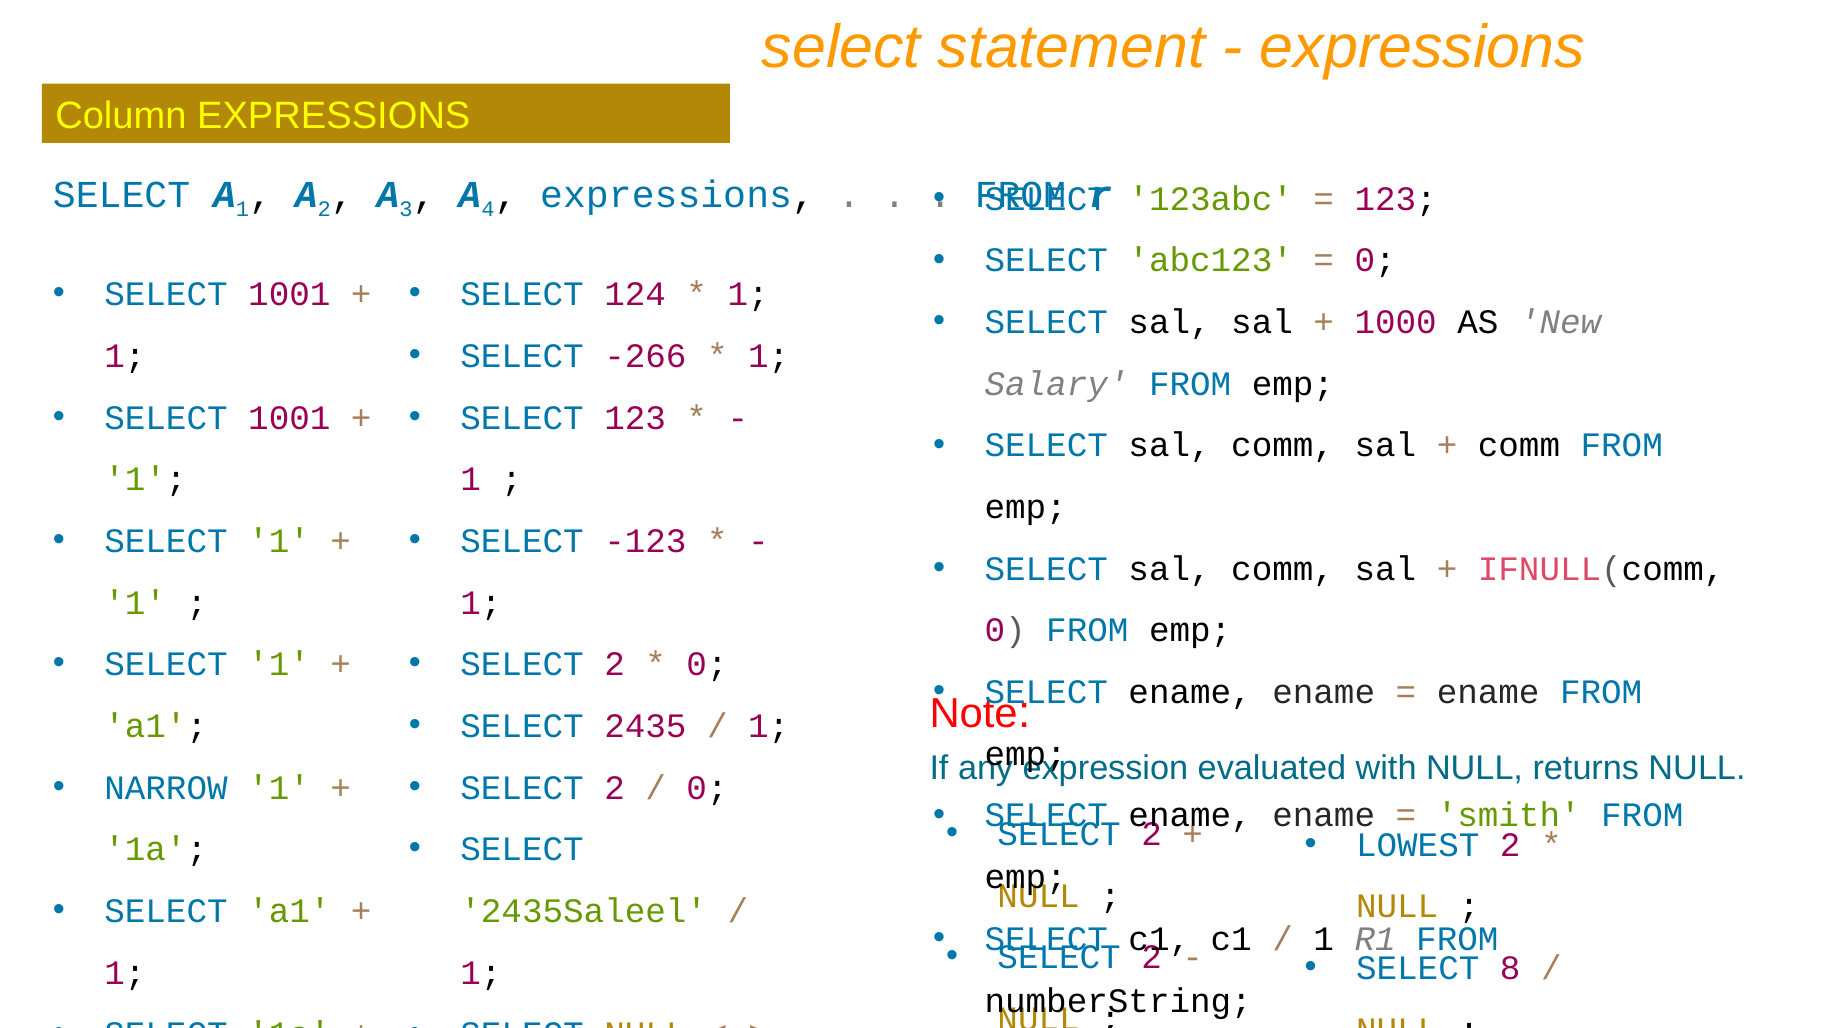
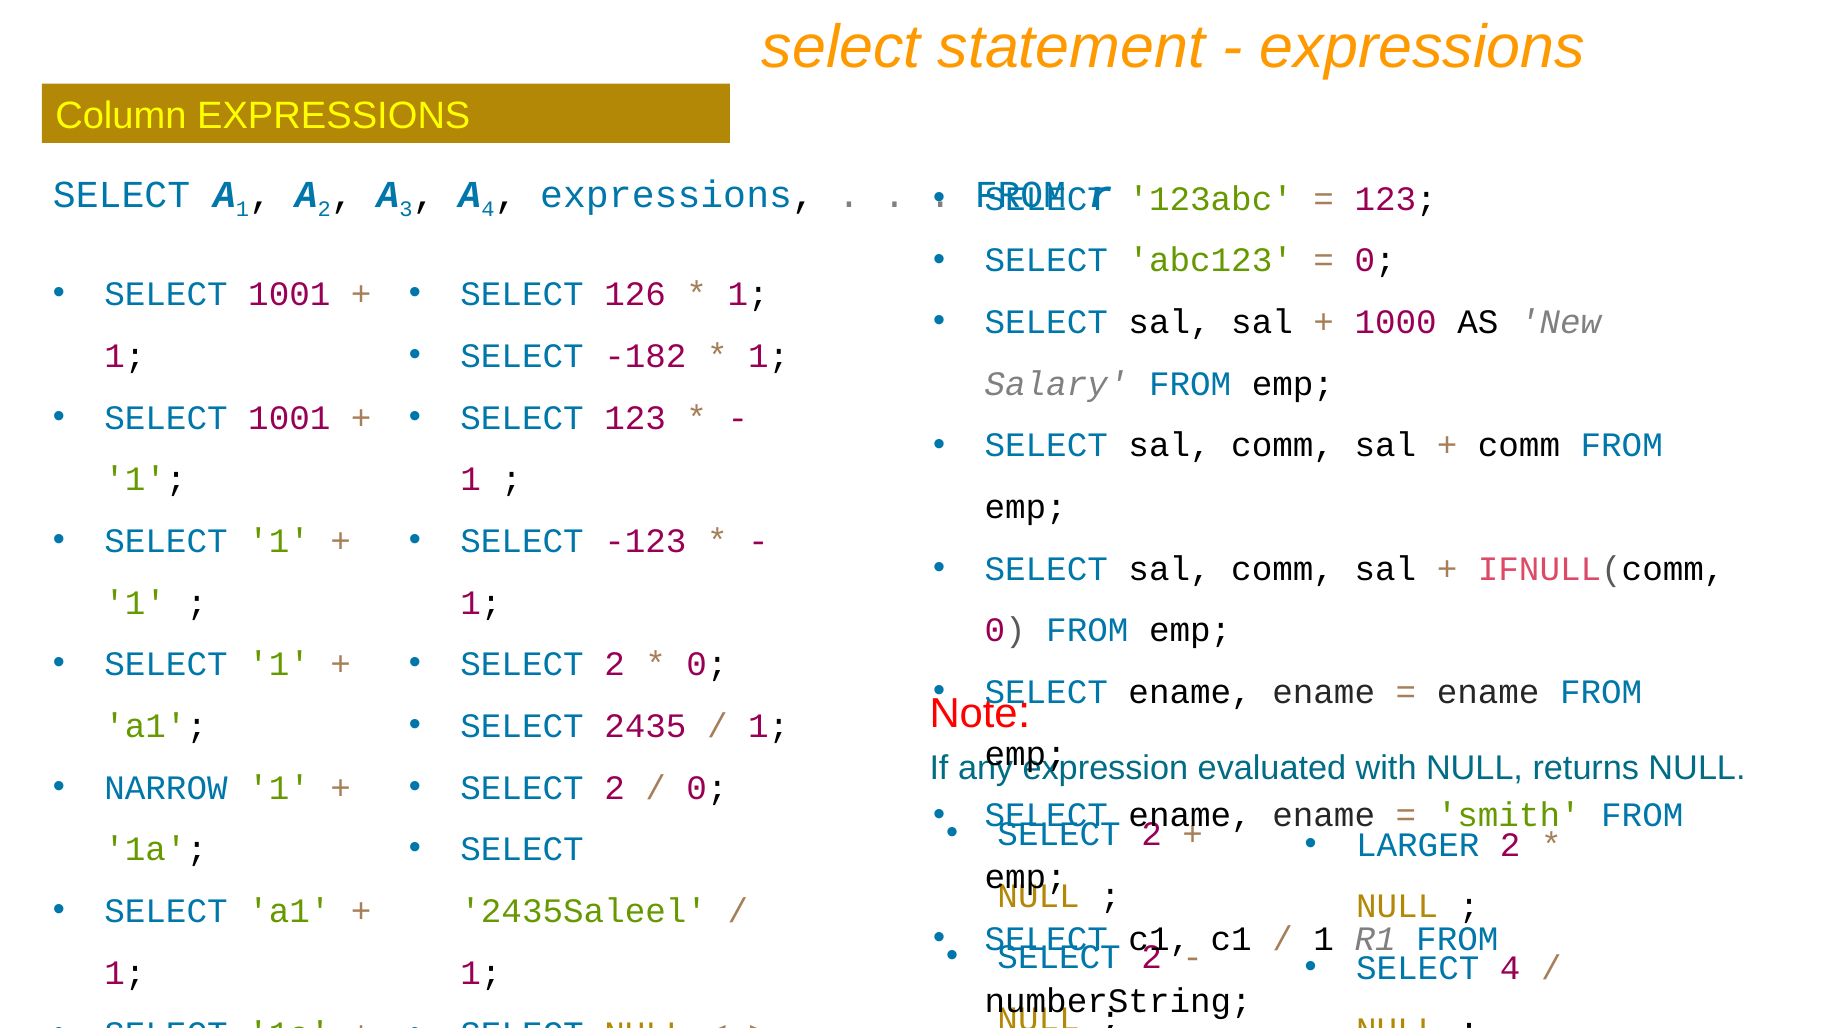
124: 124 -> 126 (635, 294)
-266: -266 -> -182 (645, 356)
LOWEST: LOWEST -> LARGER (1418, 845)
SELECT 8: 8 -> 4 (1510, 968)
